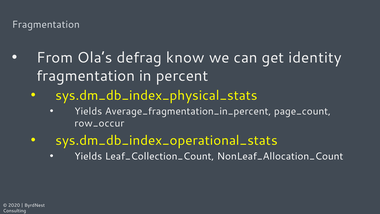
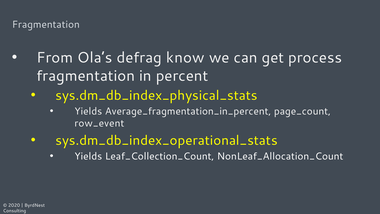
identity: identity -> process (315, 58)
row_occur: row_occur -> row_event (99, 123)
